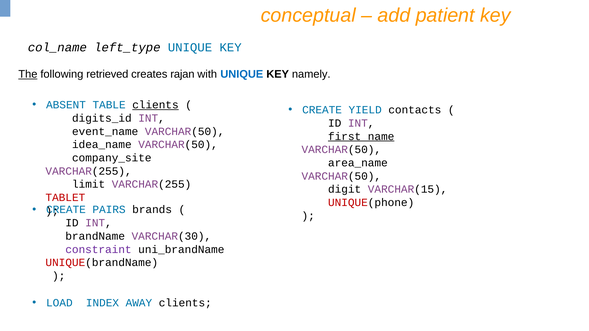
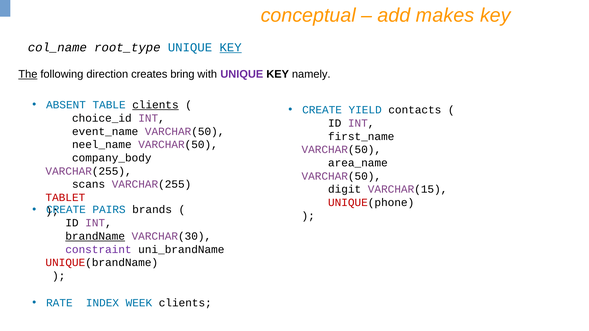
patient: patient -> makes (445, 15)
left_type: left_type -> root_type (127, 47)
KEY underline: none -> present (231, 47)
retrieved: retrieved -> direction (107, 74)
rajan: rajan -> bring (182, 74)
UNIQUE colour: blue -> purple (242, 74)
digits_id: digits_id -> choice_id (102, 118)
first_name underline: present -> none (361, 137)
idea_name: idea_name -> neel_name (102, 145)
company_site: company_site -> company_body (112, 158)
limit: limit -> scans (89, 185)
brandName underline: none -> present (95, 236)
LOAD: LOAD -> RATE (59, 303)
AWAY: AWAY -> WEEK (139, 303)
